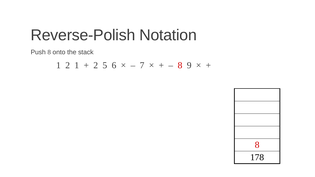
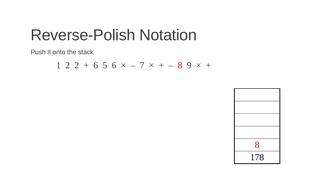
2 1: 1 -> 2 (77, 65)
2: 2 -> 6 (96, 65)
